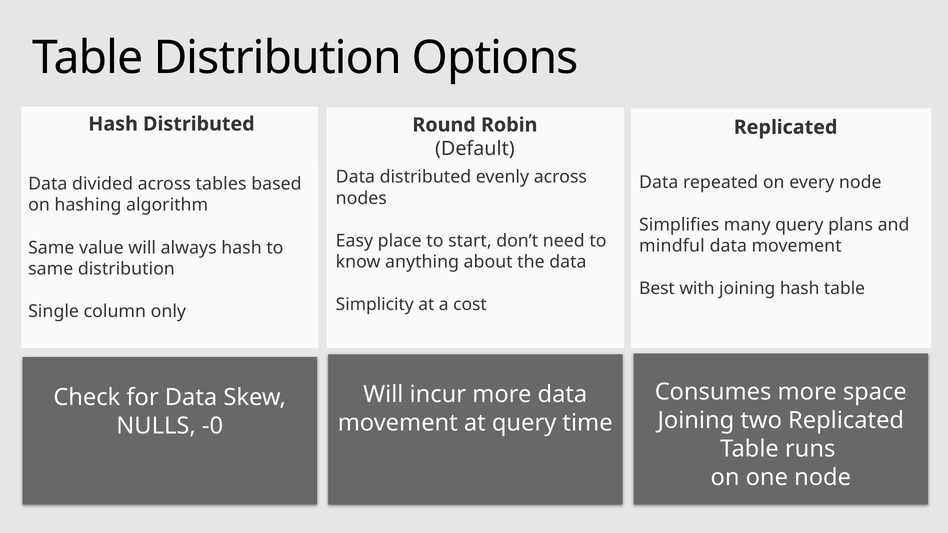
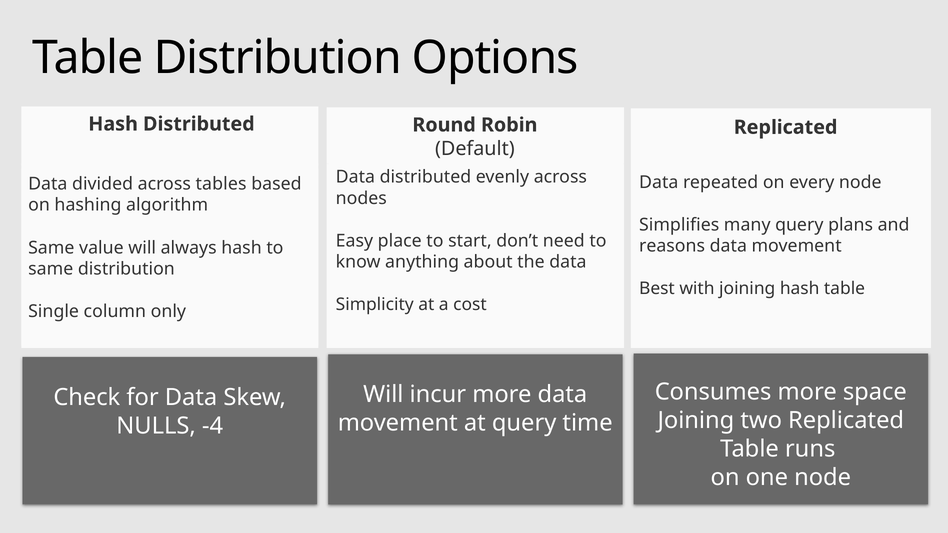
mindful: mindful -> reasons (672, 246)
-0: -0 -> -4 (212, 426)
